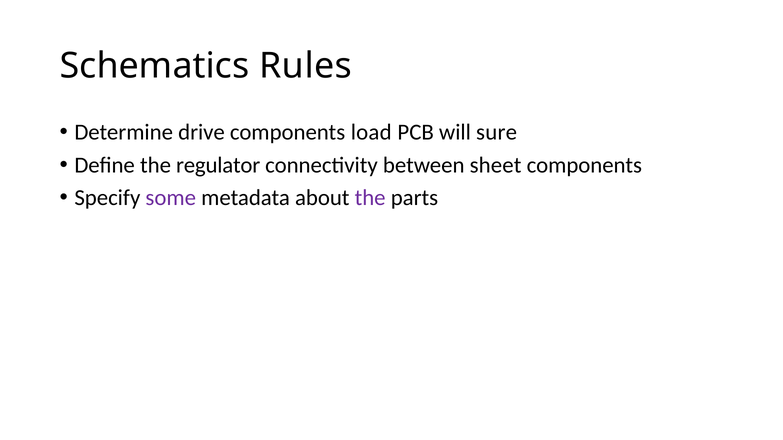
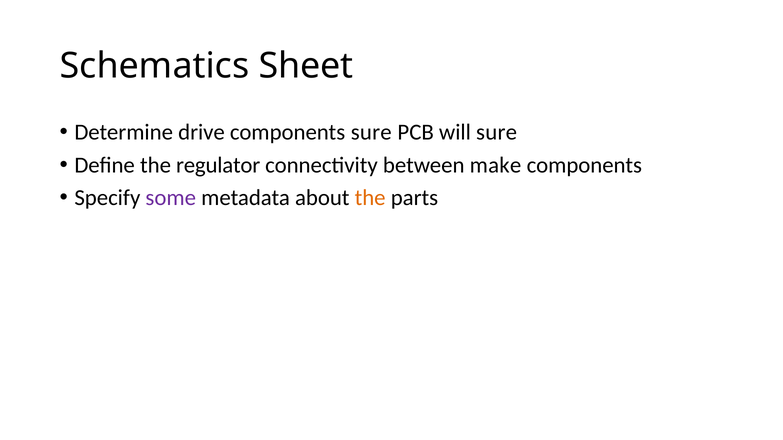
Rules: Rules -> Sheet (306, 66)
components load: load -> sure (371, 132)
sheet: sheet -> make (495, 165)
the colour: purple -> orange (370, 198)
